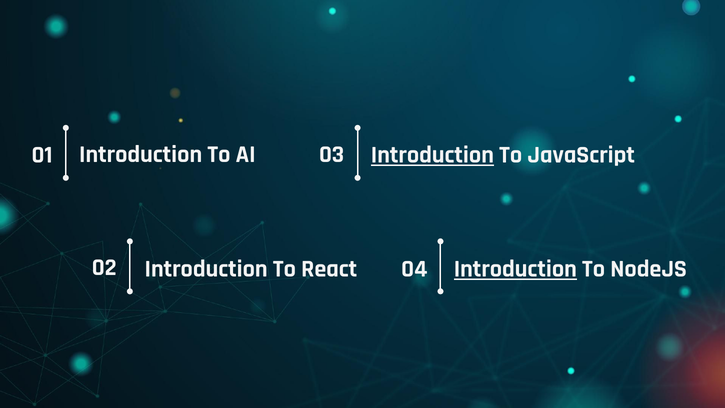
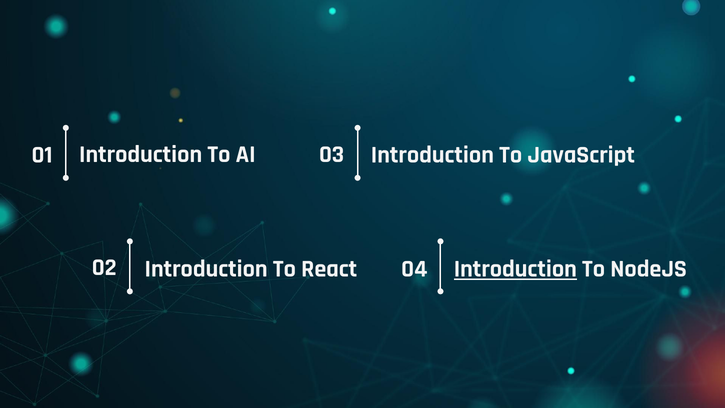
Introduction underline: present -> none (432, 155)
